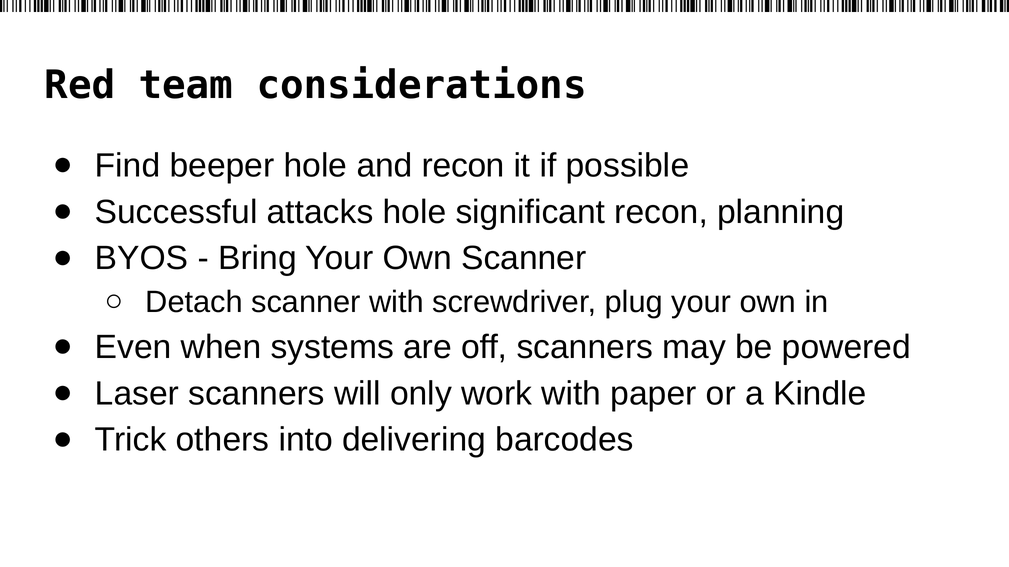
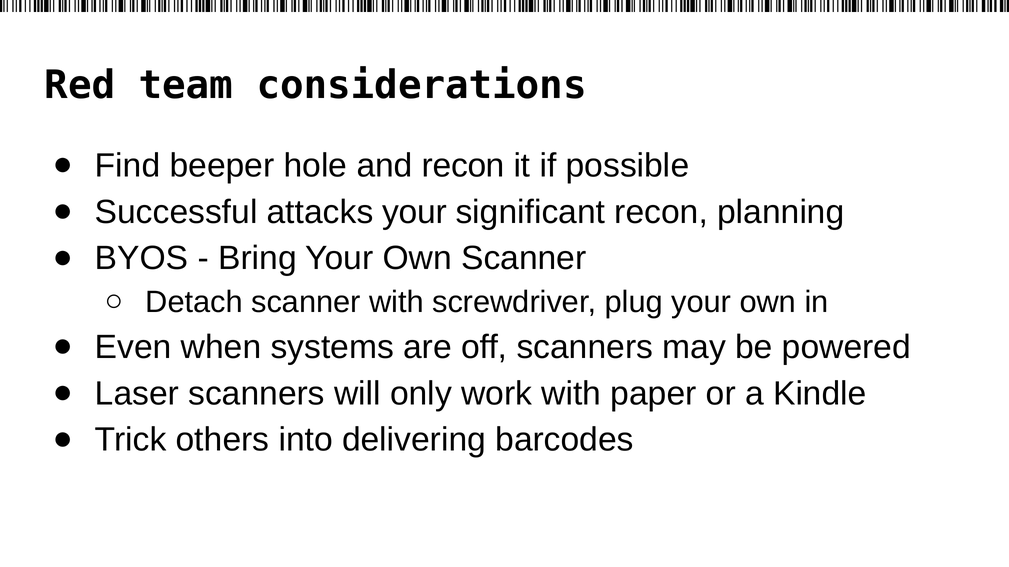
attacks hole: hole -> your (415, 212)
